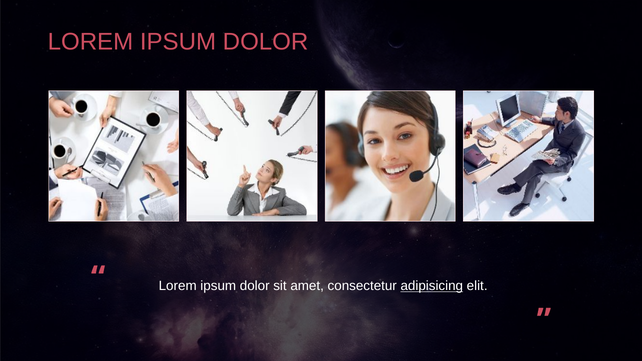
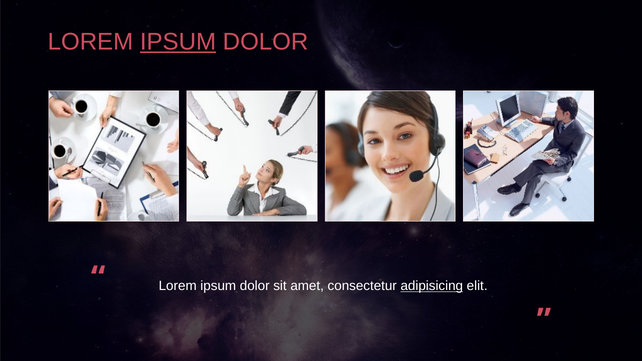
IPSUM underline: none -> present (178, 42)
